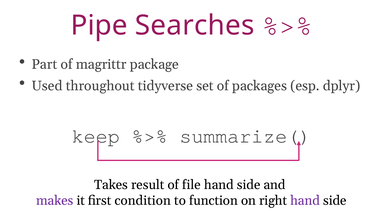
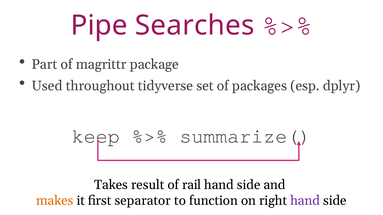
file: file -> rail (192, 185)
makes colour: purple -> orange (55, 201)
condition: condition -> separator (143, 201)
